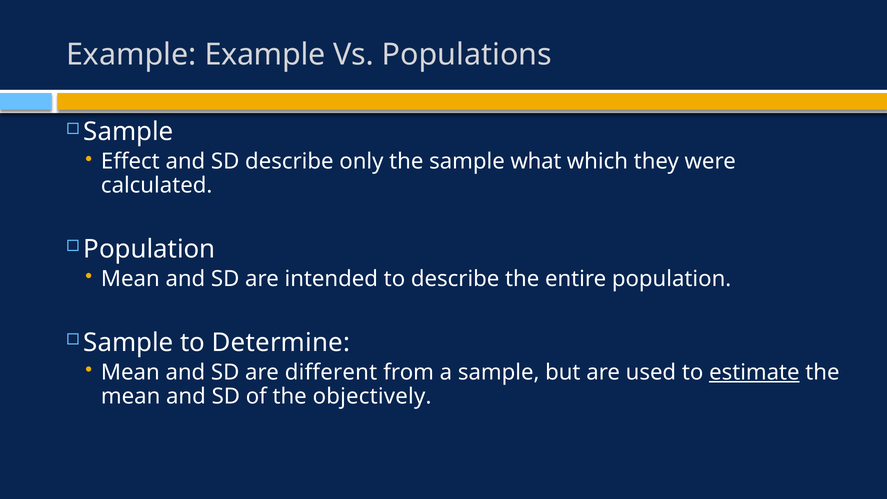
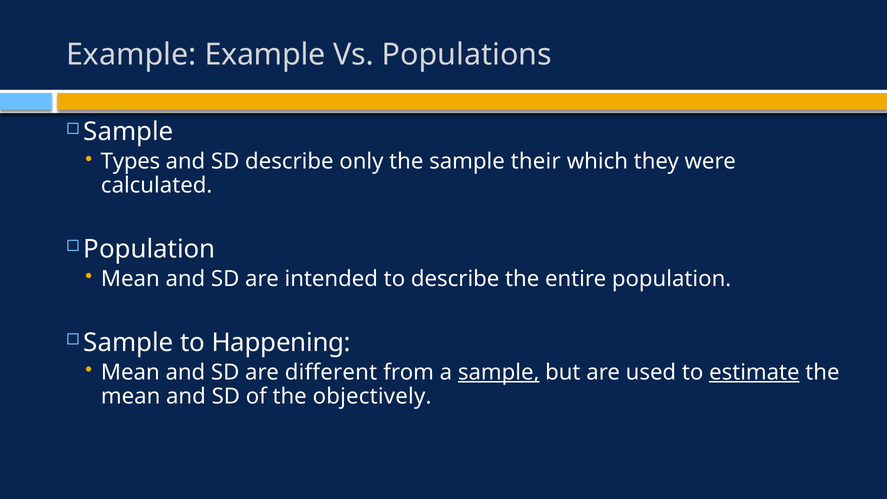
Effect: Effect -> Types (130, 162)
what: what -> their (536, 162)
Determine: Determine -> Happening (281, 342)
sample underline: none -> present (499, 372)
